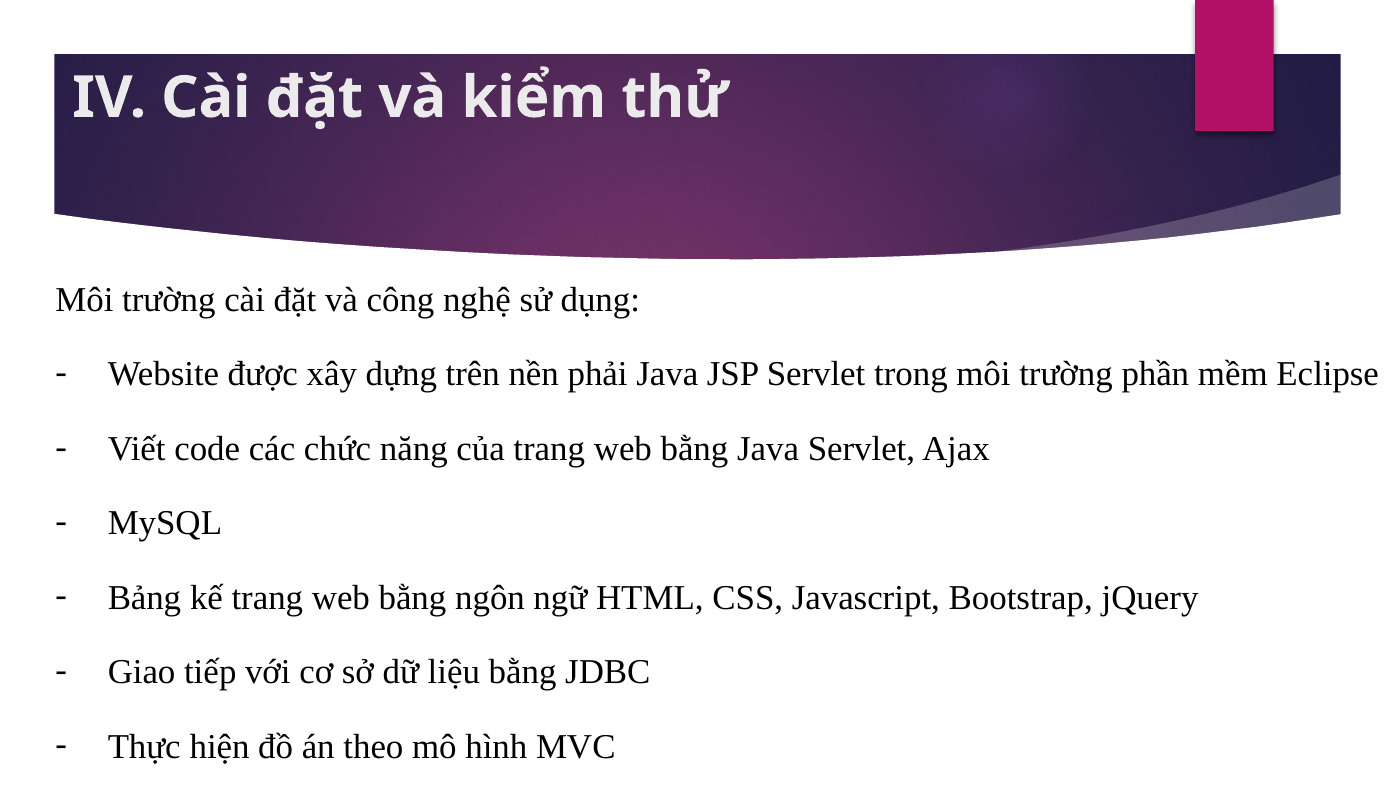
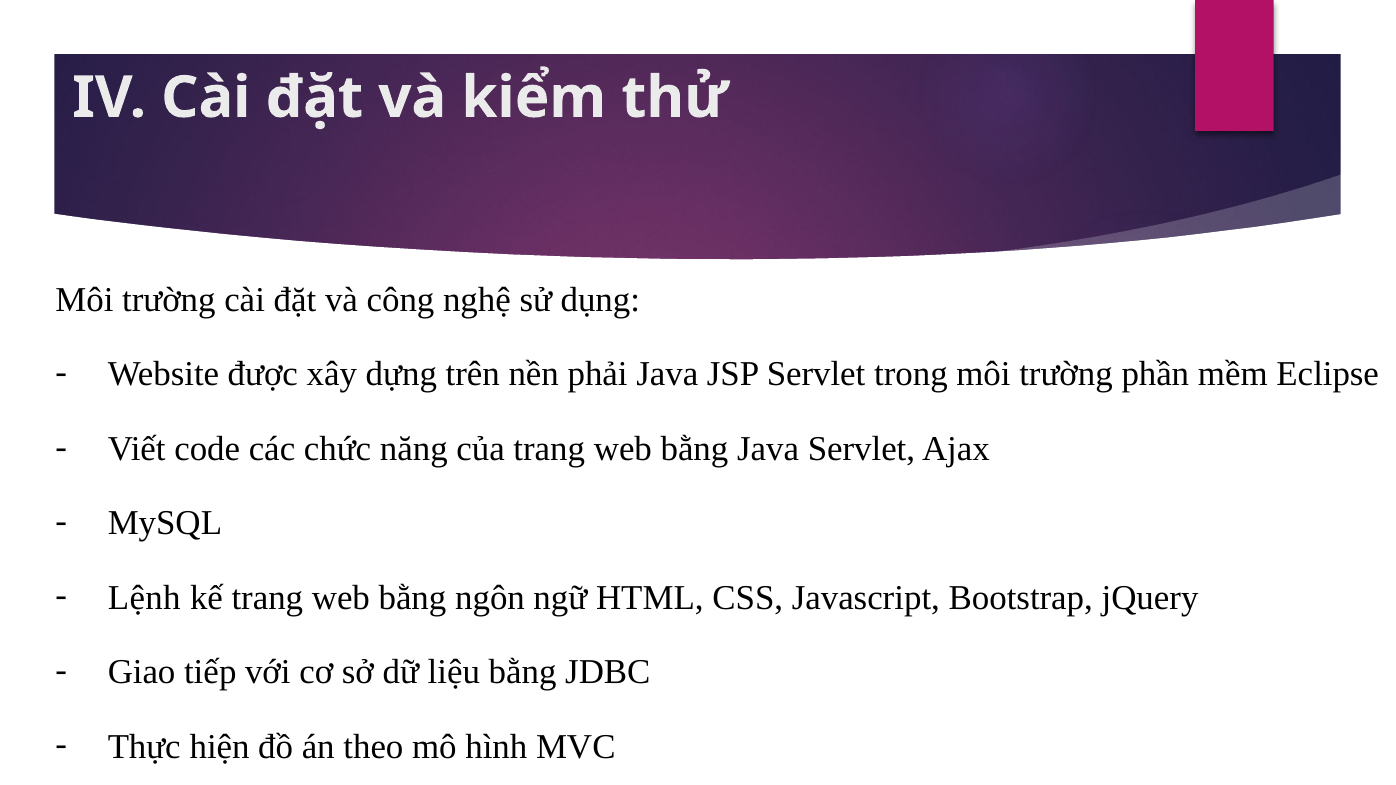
Bảng: Bảng -> Lệnh (144, 598)
